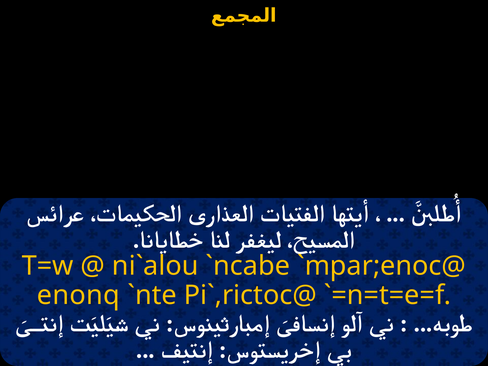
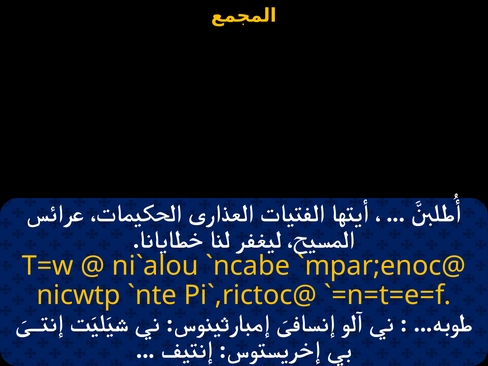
enonq: enonq -> nicwtp (79, 295)
